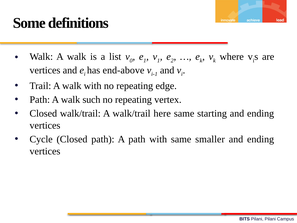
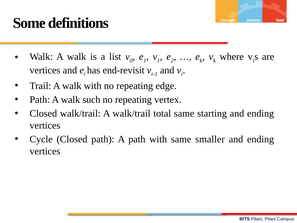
end-above: end-above -> end-revisit (124, 70)
here: here -> total (162, 113)
